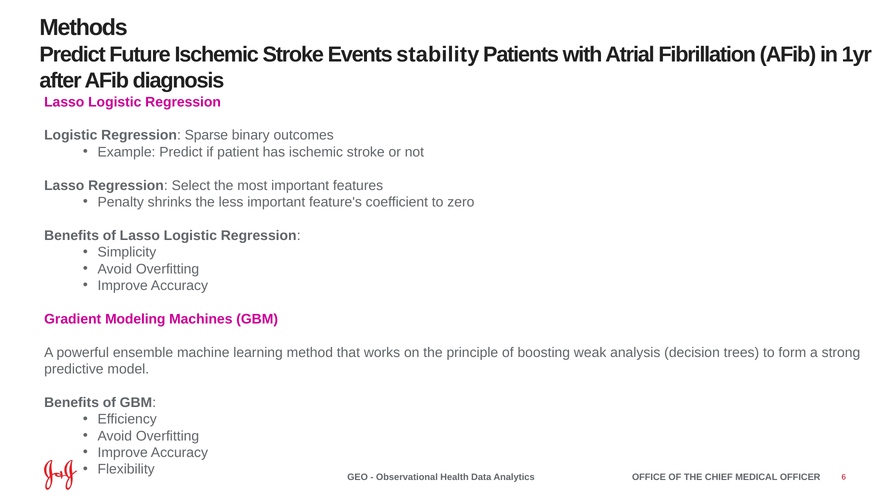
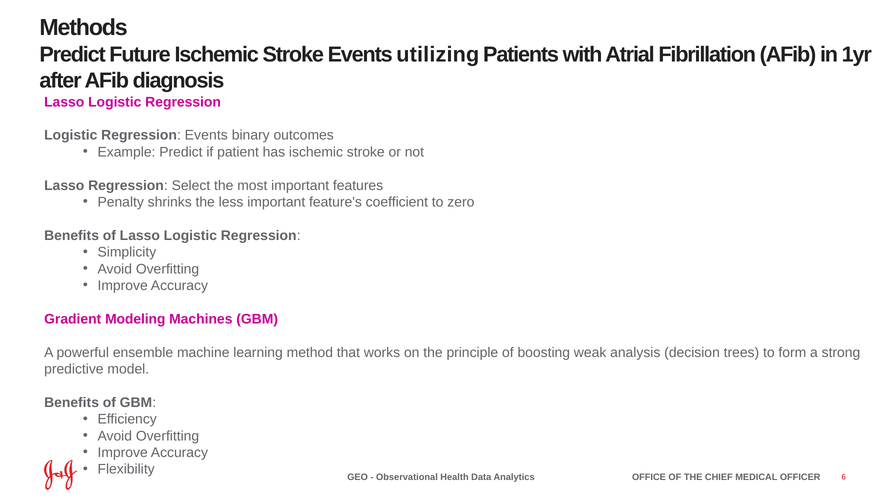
stability: stability -> utilizing (438, 54)
Regression Sparse: Sparse -> Events (206, 135)
